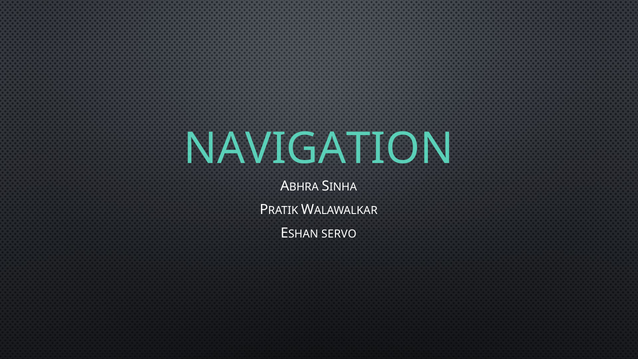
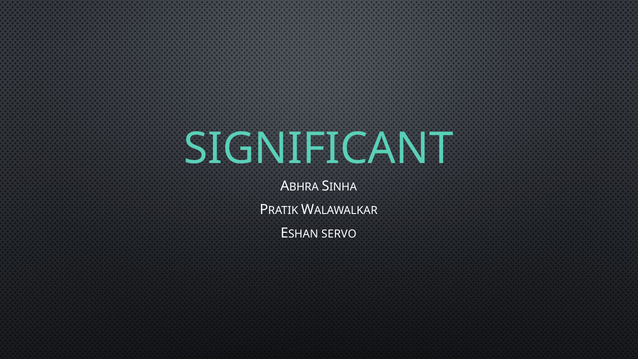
NAVIGATION: NAVIGATION -> SIGNIFICANT (319, 149)
